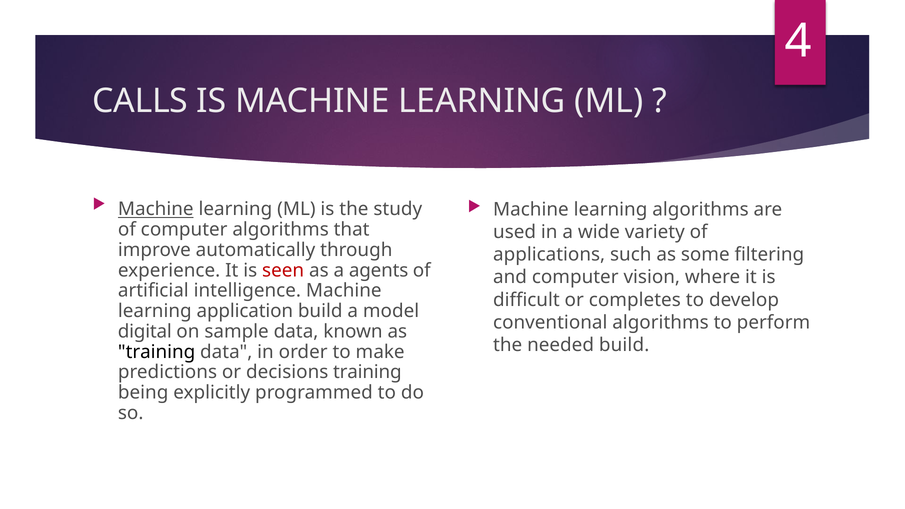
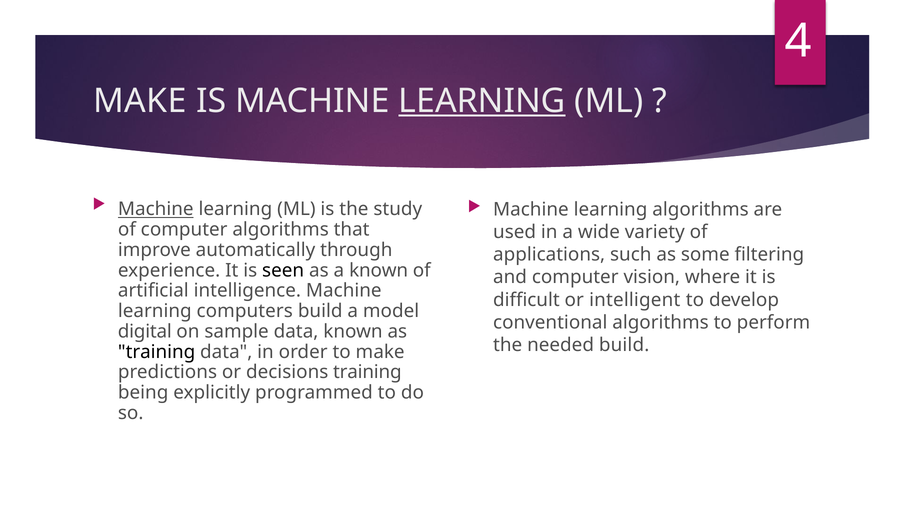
CALLS: CALLS -> MAKE (140, 101)
LEARNING underline: none -> present (482, 101)
seen colour: red -> black (283, 270)
a agents: agents -> known (379, 270)
completes: completes -> intelligent (635, 300)
application: application -> computers (245, 311)
